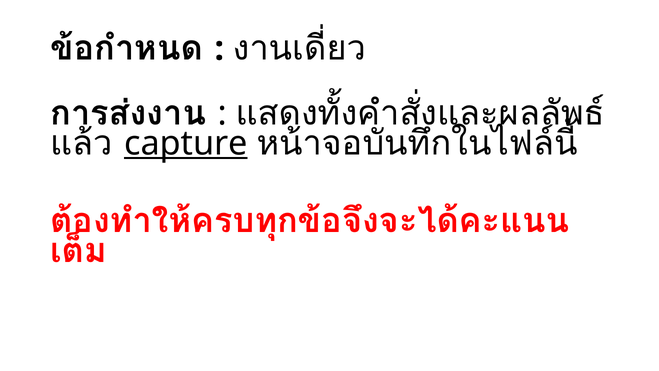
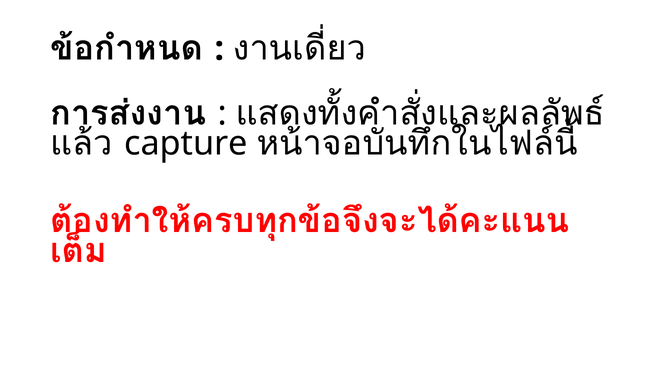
capture underline: present -> none (186, 143)
